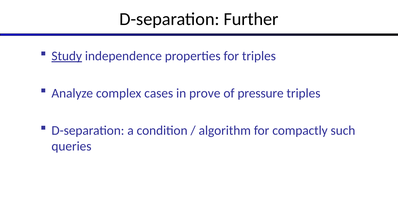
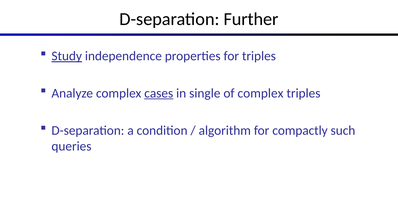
cases underline: none -> present (159, 93)
prove: prove -> single (205, 93)
of pressure: pressure -> complex (260, 93)
